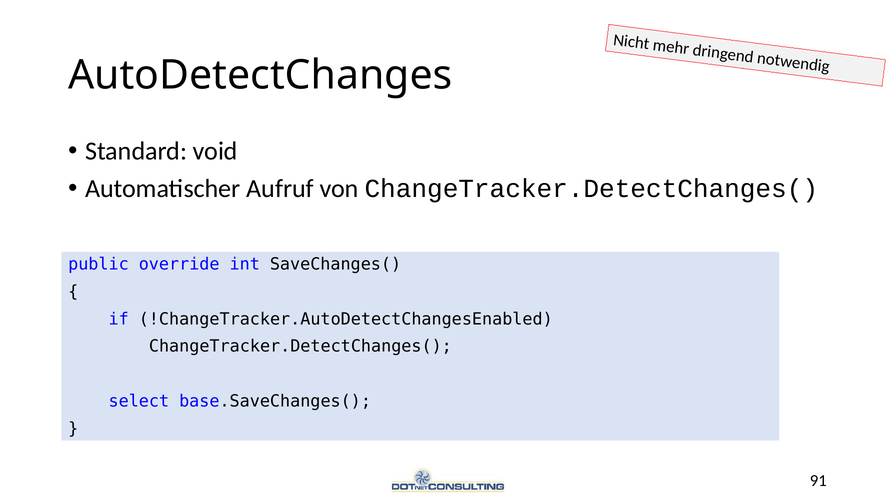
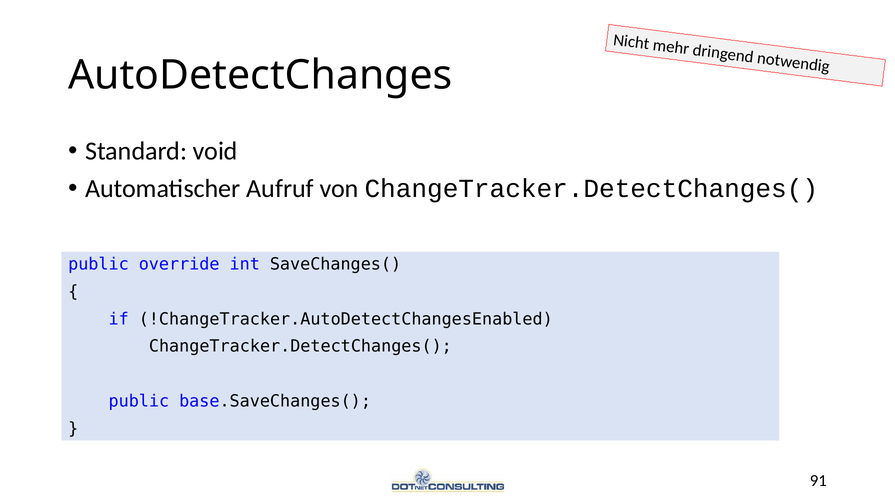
select: select -> public (139, 402)
